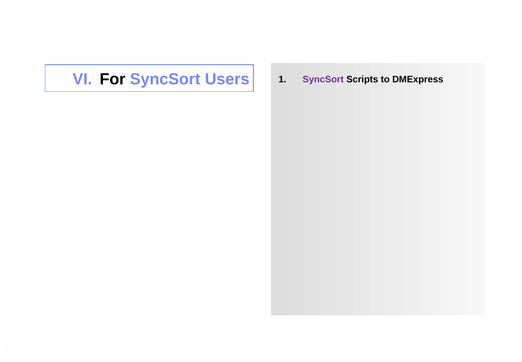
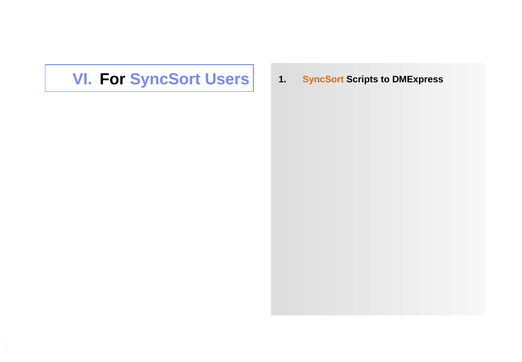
SyncSort colour: purple -> orange (323, 79)
